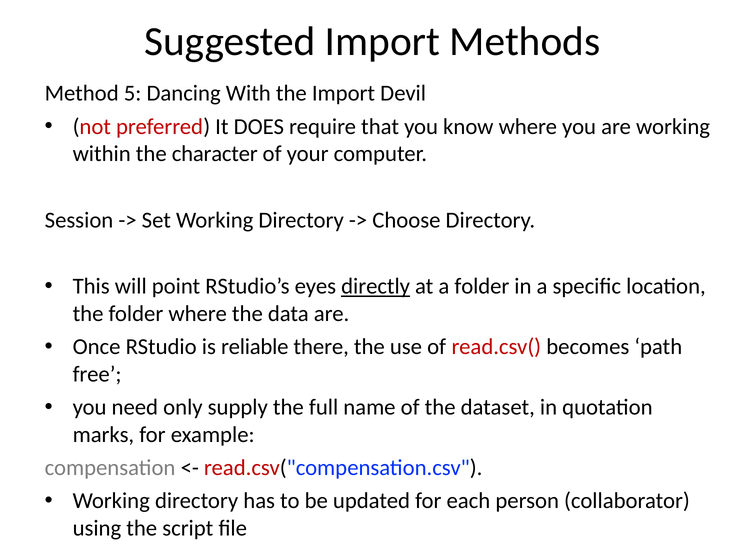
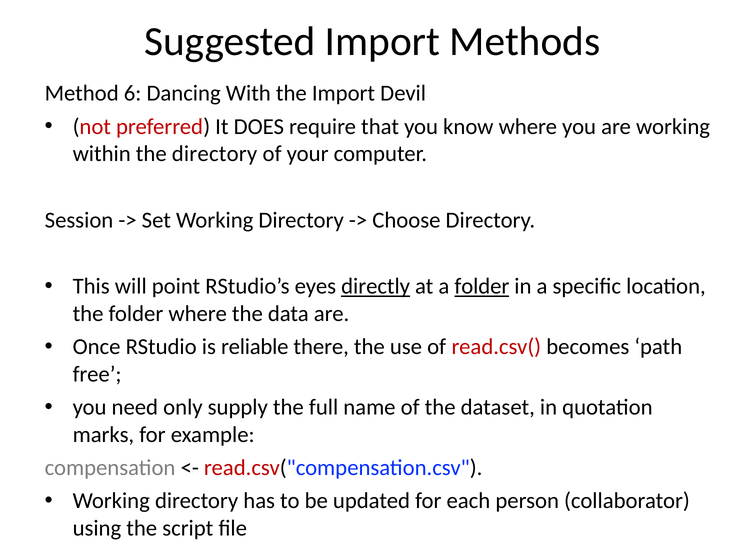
5: 5 -> 6 (133, 93)
the character: character -> directory (215, 154)
folder underline: none -> present (482, 286)
